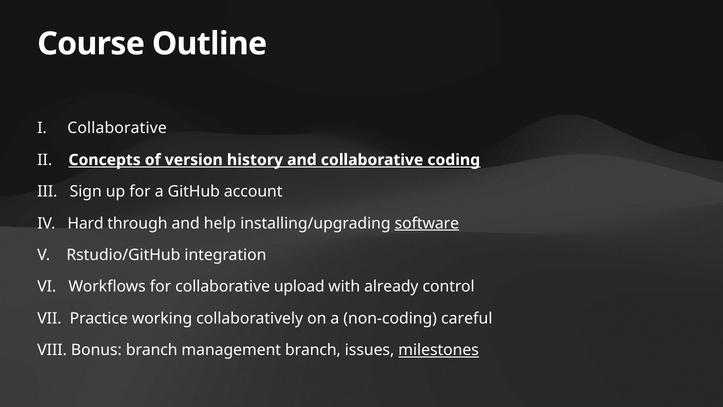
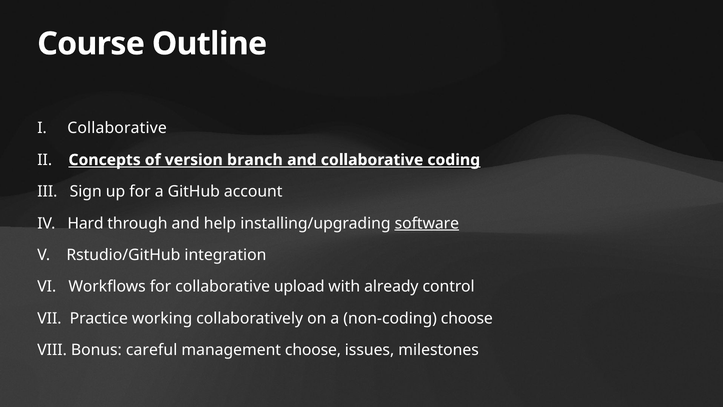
history: history -> branch (255, 160)
non-coding careful: careful -> choose (467, 318)
Bonus branch: branch -> careful (152, 350)
management branch: branch -> choose (313, 350)
milestones underline: present -> none (439, 350)
